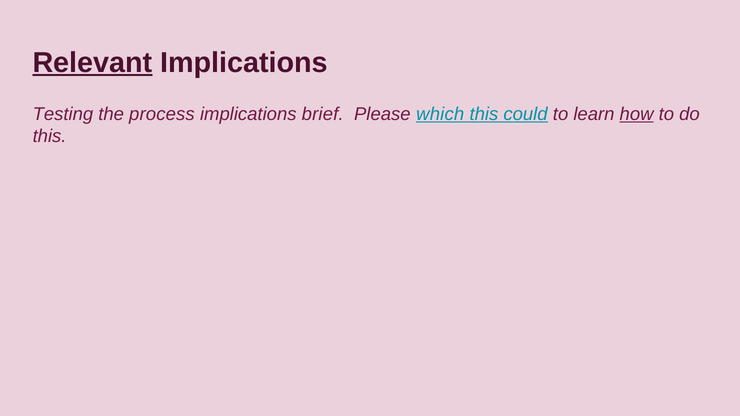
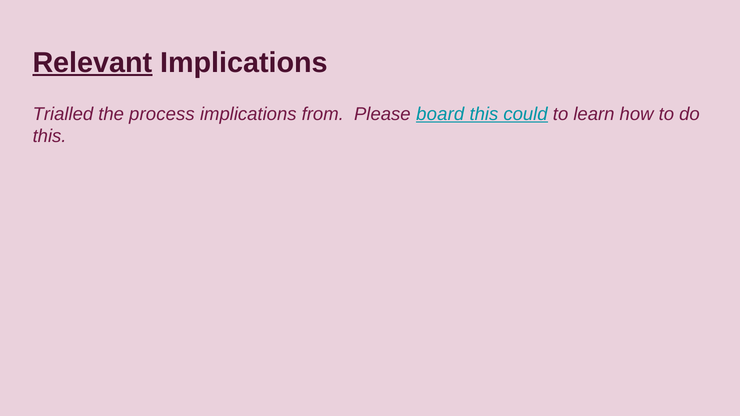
Testing: Testing -> Trialled (63, 114)
brief: brief -> from (323, 114)
which: which -> board (440, 114)
how underline: present -> none (637, 114)
